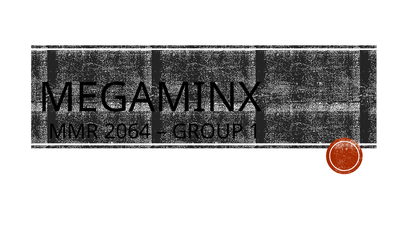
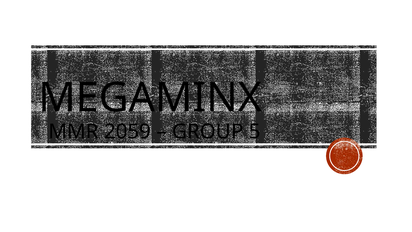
2064: 2064 -> 2059 (128, 132)
1: 1 -> 5 (255, 132)
